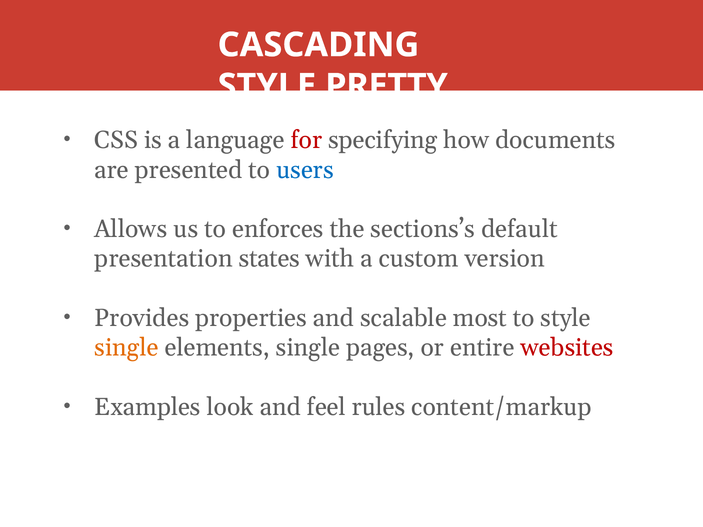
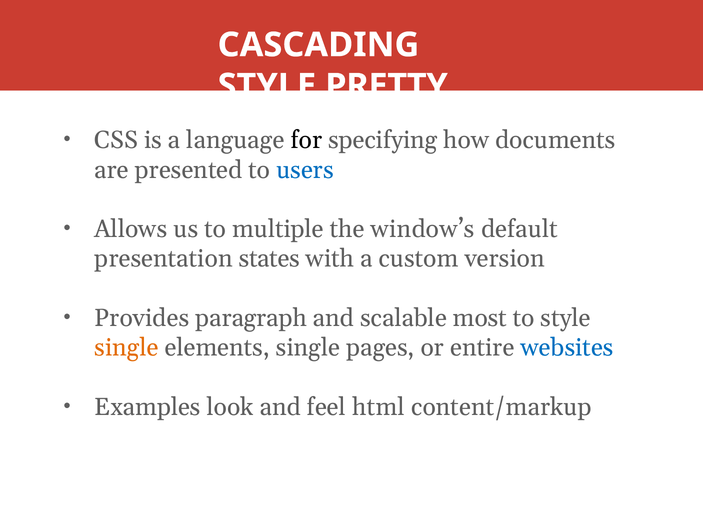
for colour: red -> black (306, 140)
enforces: enforces -> multiple (278, 229)
sections’s: sections’s -> window’s (423, 229)
properties: properties -> paragraph (251, 318)
websites colour: red -> blue (567, 348)
rules: rules -> html (378, 407)
